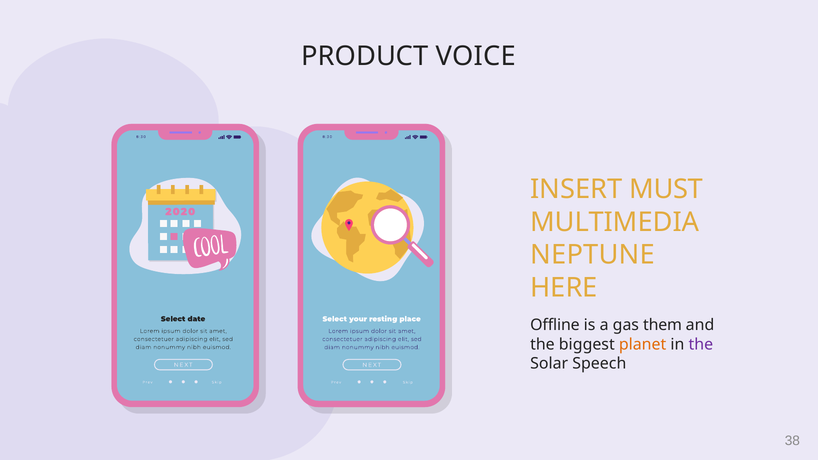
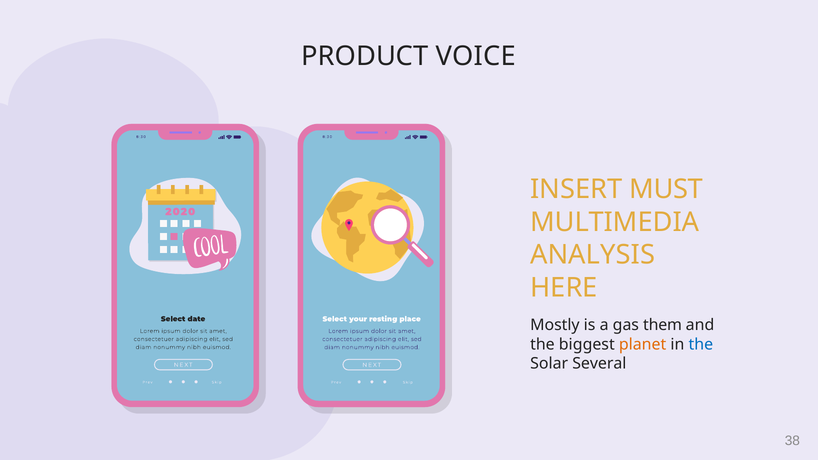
NEPTUNE: NEPTUNE -> ANALYSIS (593, 255)
Offline: Offline -> Mostly (555, 325)
the colour: purple -> blue (701, 344)
Speech: Speech -> Several (599, 364)
